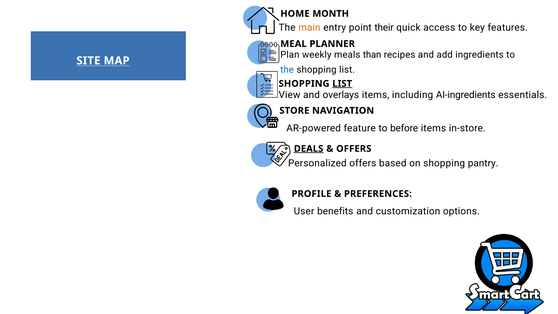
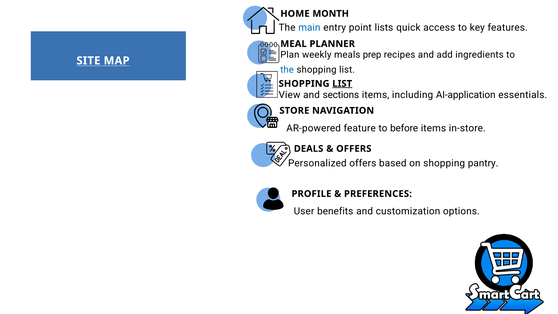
main colour: orange -> blue (309, 28)
their: their -> lists (384, 28)
than: than -> prep (372, 55)
overlays: overlays -> sections (341, 95)
AI-ingredients: AI-ingredients -> AI-application (466, 95)
DEALS underline: present -> none (309, 149)
